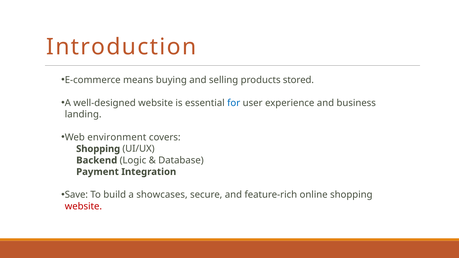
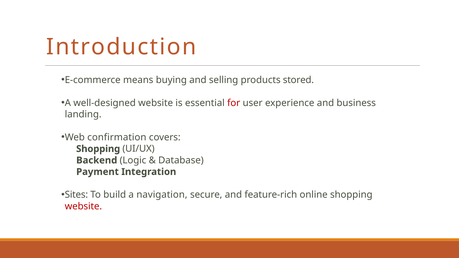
for colour: blue -> red (234, 103)
environment: environment -> confirmation (117, 137)
Save: Save -> Sites (76, 195)
showcases: showcases -> navigation (162, 195)
